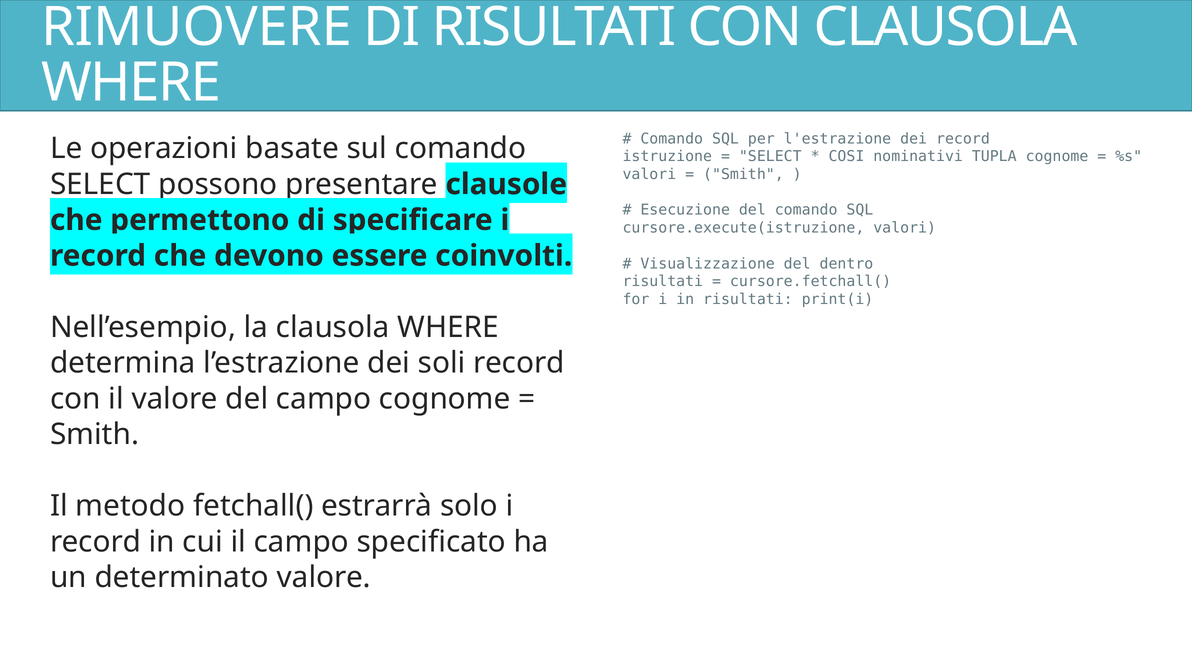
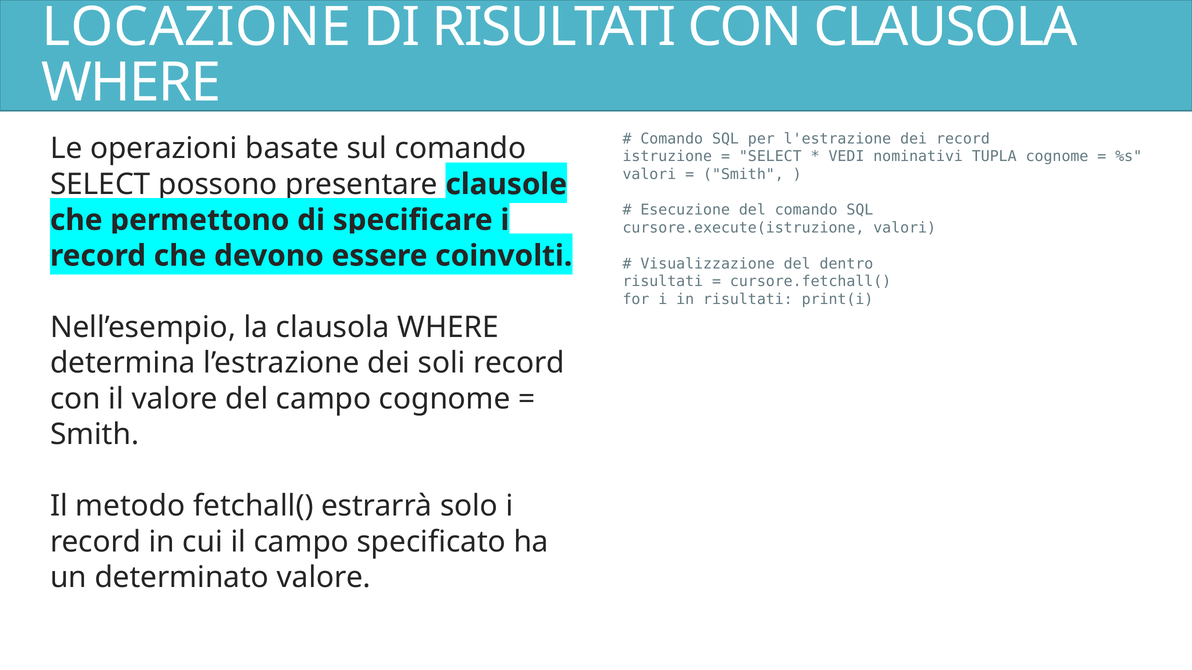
RIMUOVERE: RIMUOVERE -> LOCAZIONE (196, 27)
COSI: COSI -> VEDI (846, 157)
